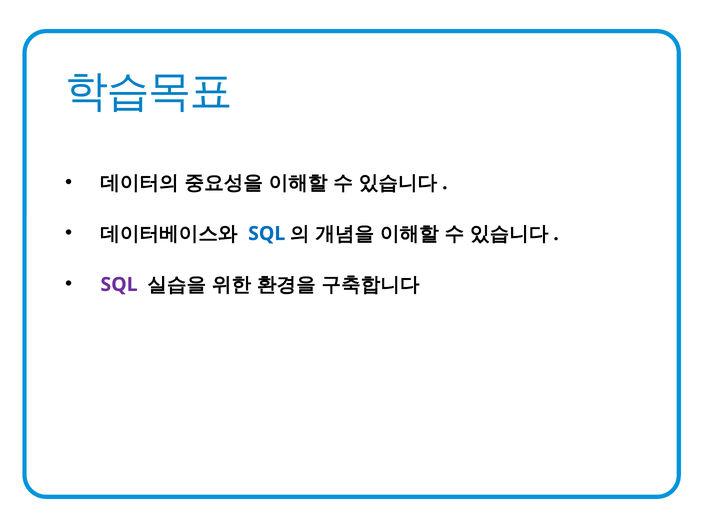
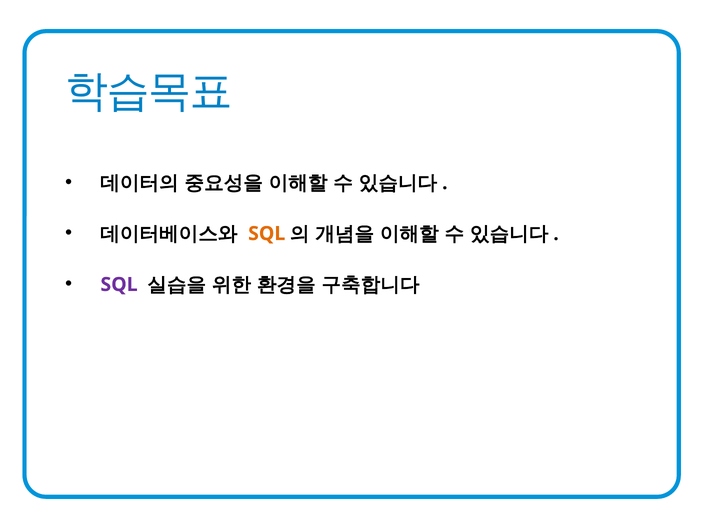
SQL colour: blue -> orange (267, 234)
